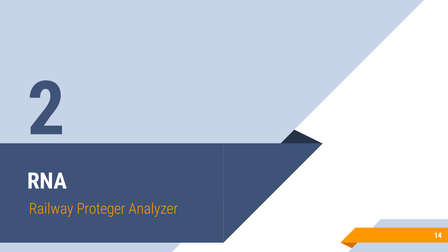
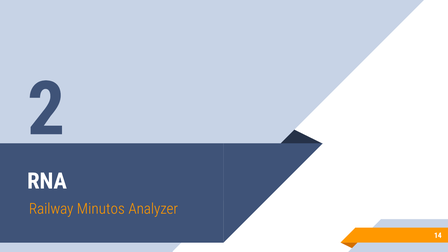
Proteger: Proteger -> Minutos (101, 209)
